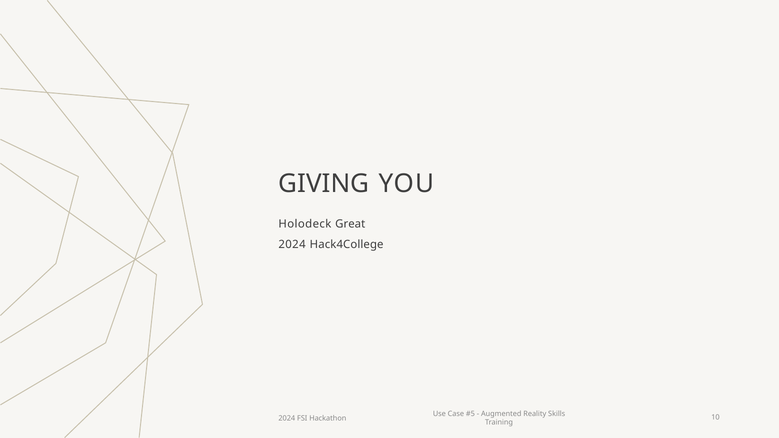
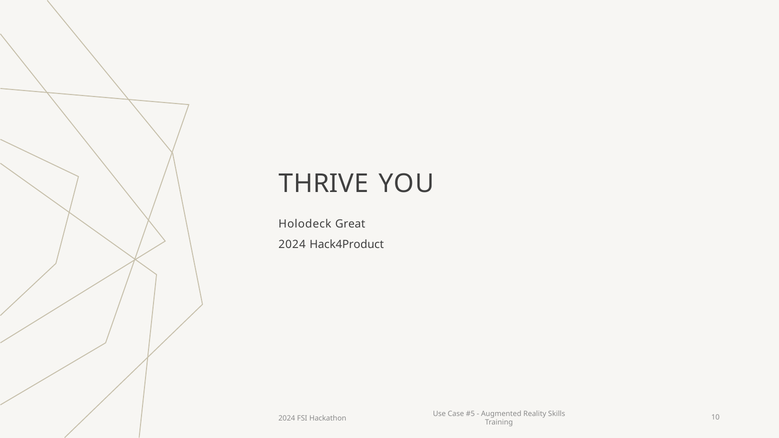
GIVING: GIVING -> THRIVE (324, 184)
Hack4College: Hack4College -> Hack4Product (347, 245)
